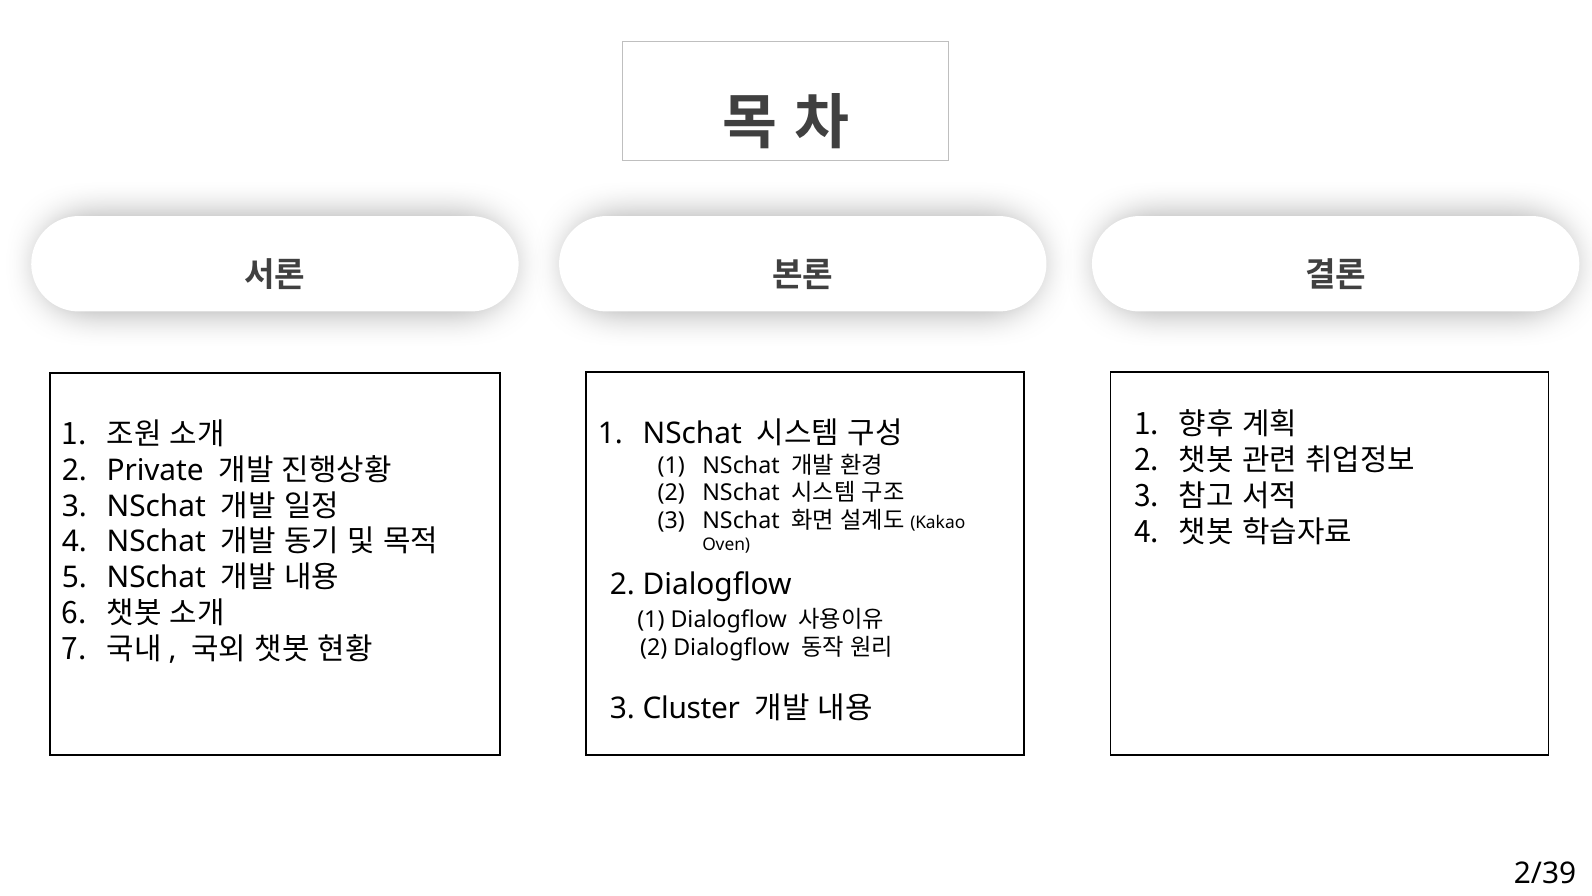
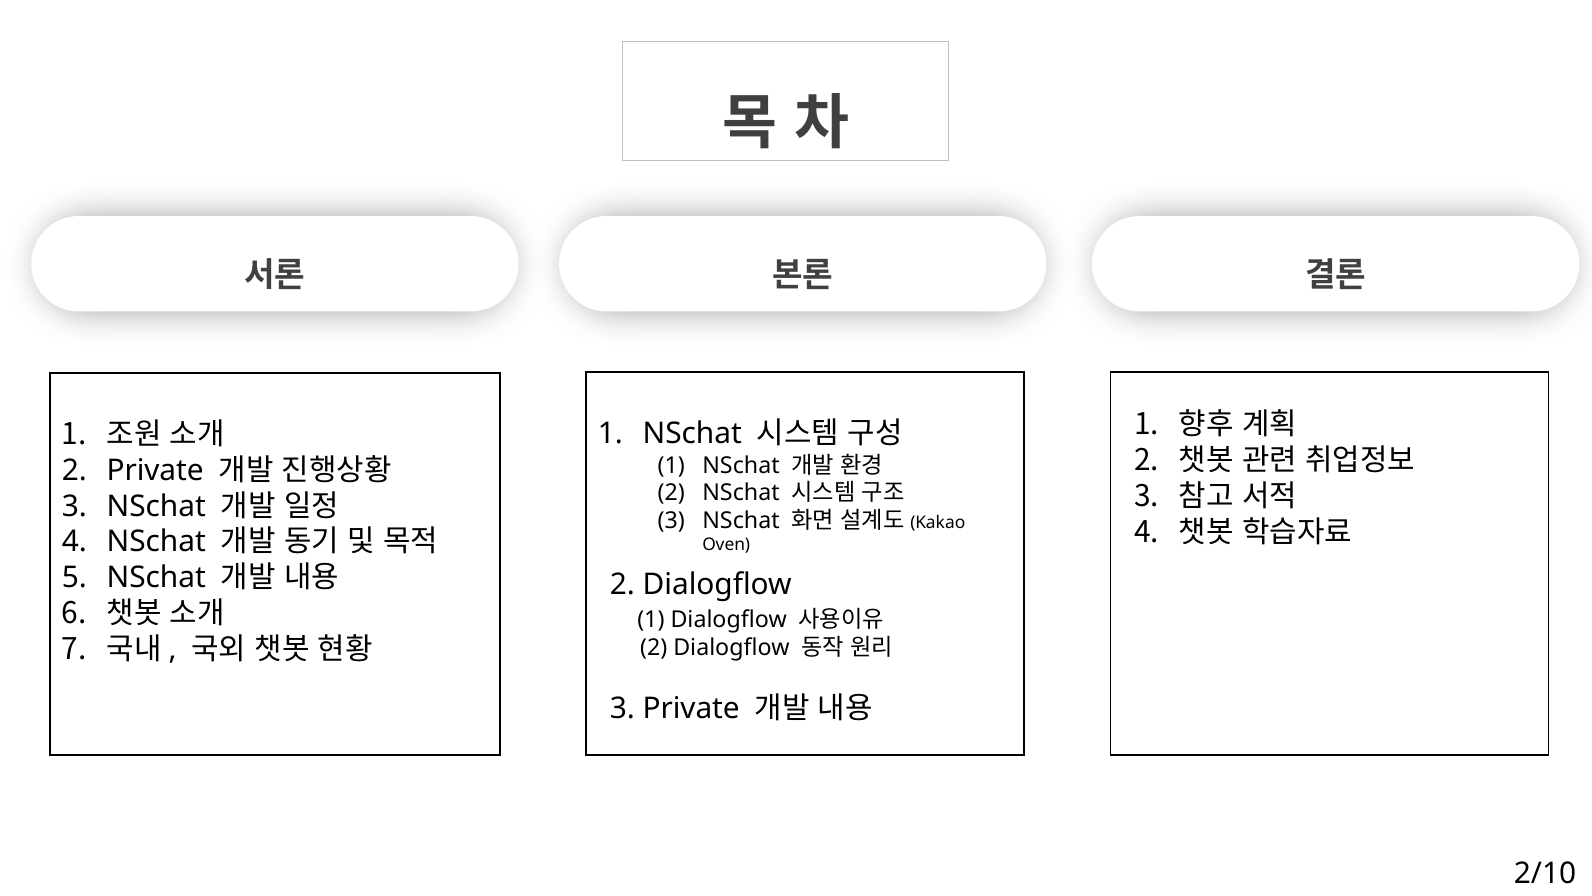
3 Cluster: Cluster -> Private (691, 708)
2/39: 2/39 -> 2/10 (1545, 873)
